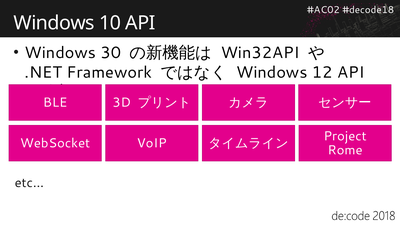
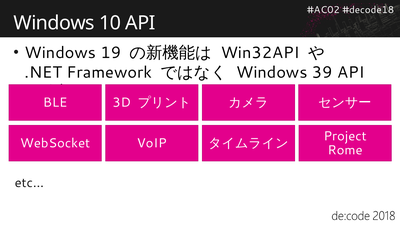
30: 30 -> 19 (111, 53)
12: 12 -> 39 (322, 72)
